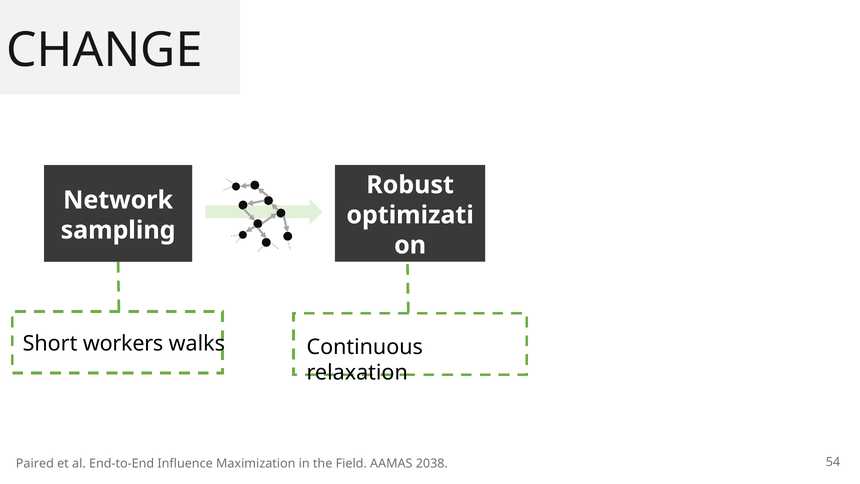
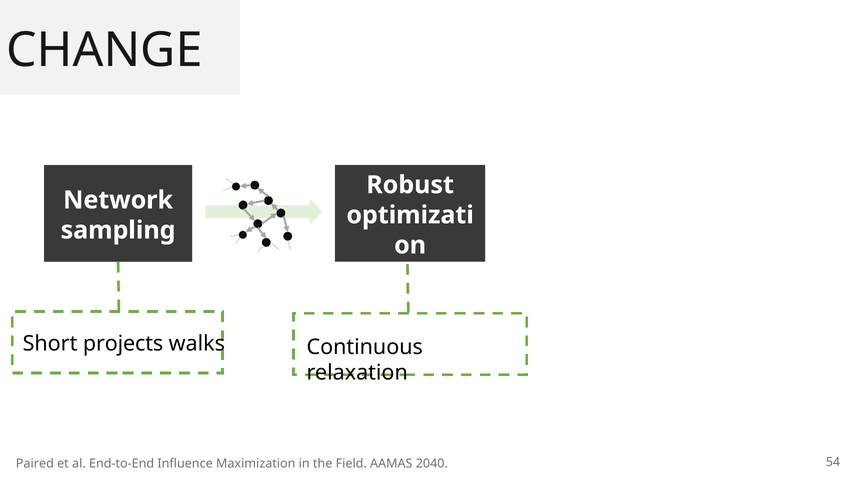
workers: workers -> projects (123, 343)
2038: 2038 -> 2040 (432, 463)
